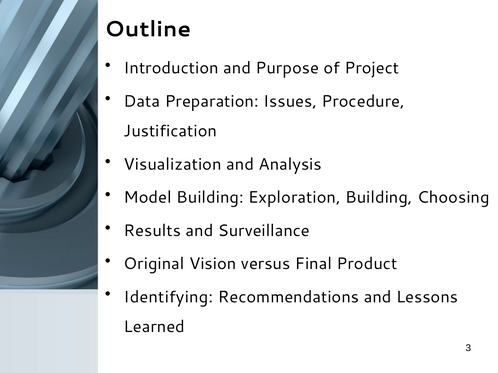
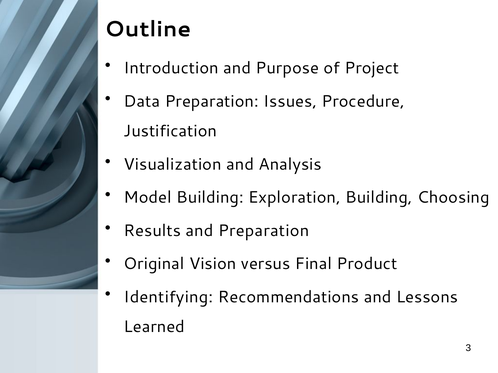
and Surveillance: Surveillance -> Preparation (264, 231)
